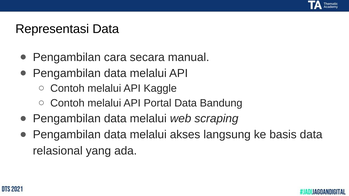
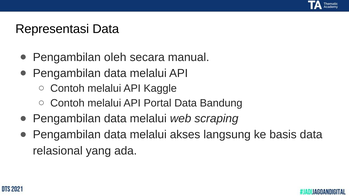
cara: cara -> oleh (115, 57)
